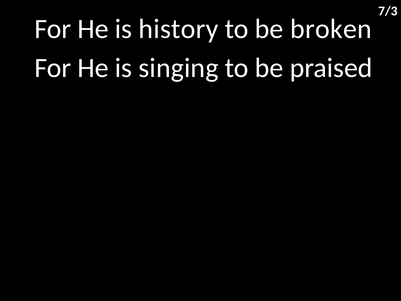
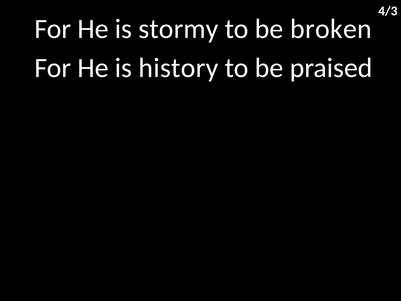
7/3: 7/3 -> 4/3 (388, 11)
history: history -> stormy (179, 29)
singing: singing -> history (178, 68)
